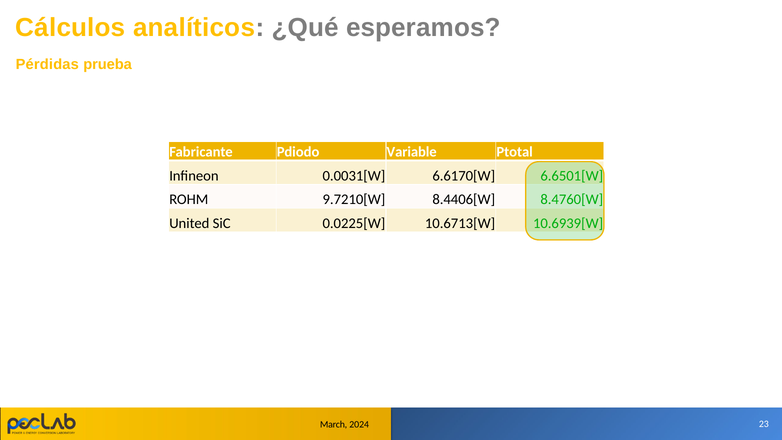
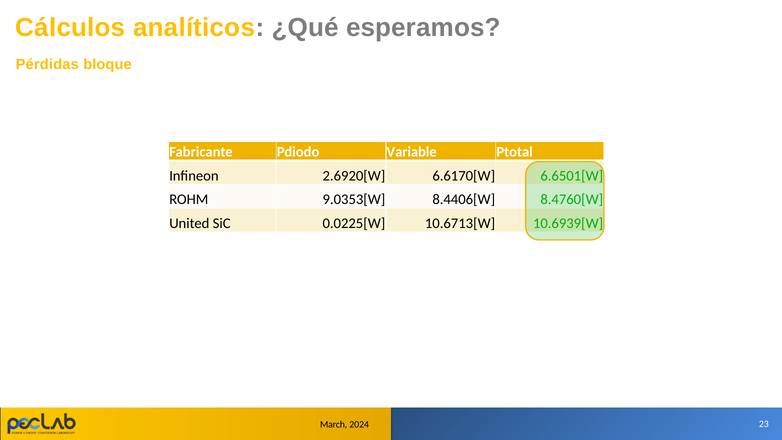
prueba: prueba -> bloque (108, 64)
0.0031[W: 0.0031[W -> 2.6920[W (354, 176)
9.7210[W: 9.7210[W -> 9.0353[W (354, 199)
